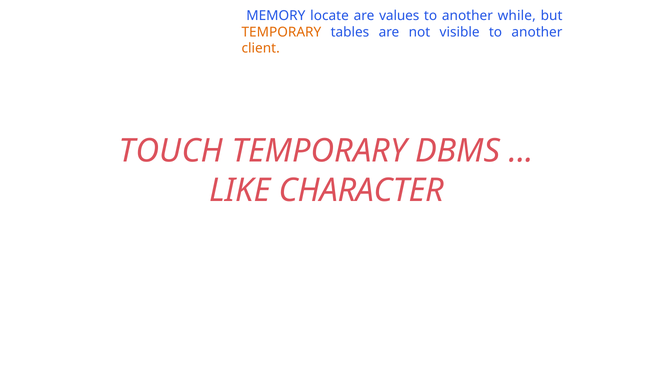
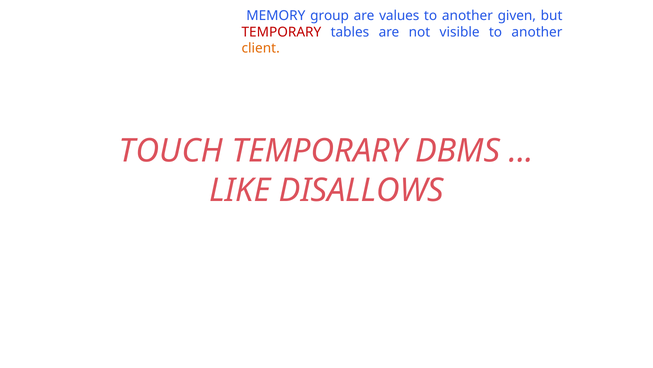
locate: locate -> group (330, 16)
while: while -> given (517, 16)
TEMPORARY colour: orange -> red (281, 32)
CHARACTER: CHARACTER -> DISALLOWS (361, 190)
